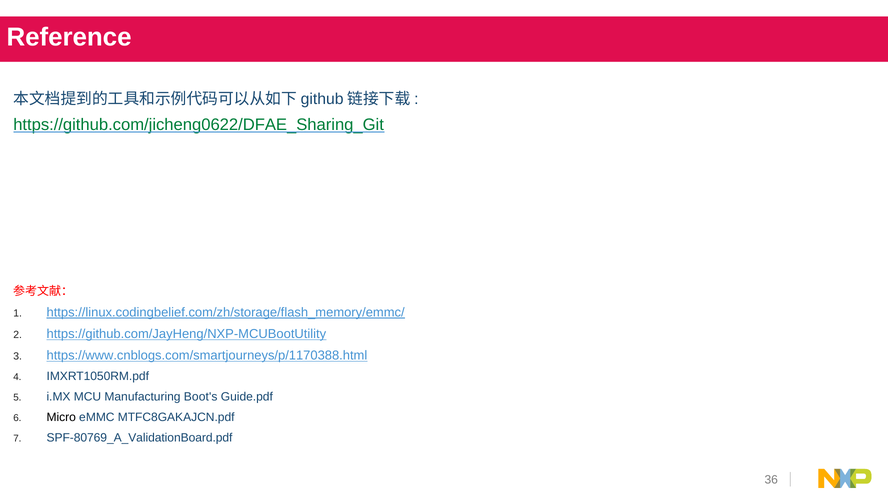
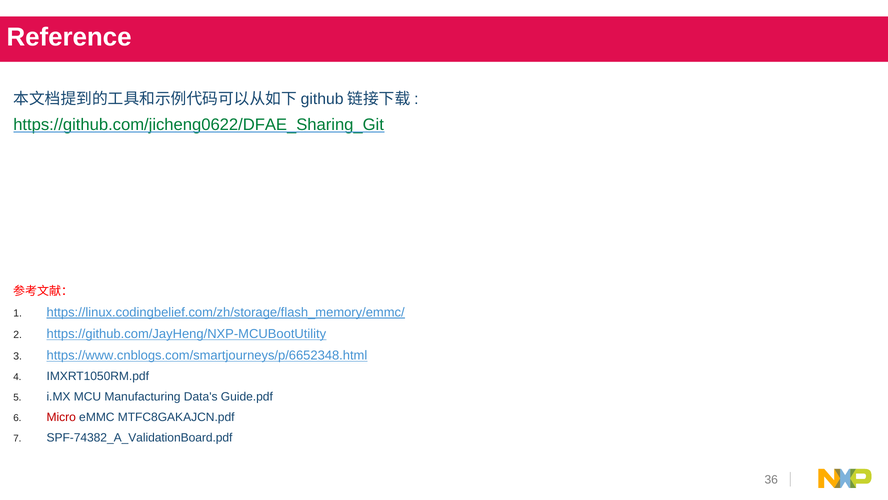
https://www.cnblogs.com/smartjourneys/p/1170388.html: https://www.cnblogs.com/smartjourneys/p/1170388.html -> https://www.cnblogs.com/smartjourneys/p/6652348.html (207, 355)
Boot's: Boot's -> Data's (201, 397)
Micro colour: black -> red (61, 417)
SPF-80769_A_ValidationBoard.pdf: SPF-80769_A_ValidationBoard.pdf -> SPF-74382_A_ValidationBoard.pdf (140, 437)
